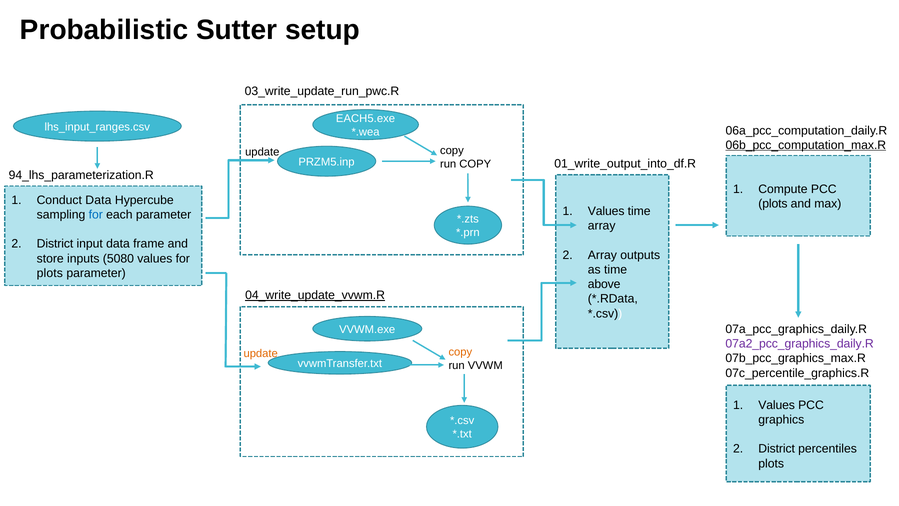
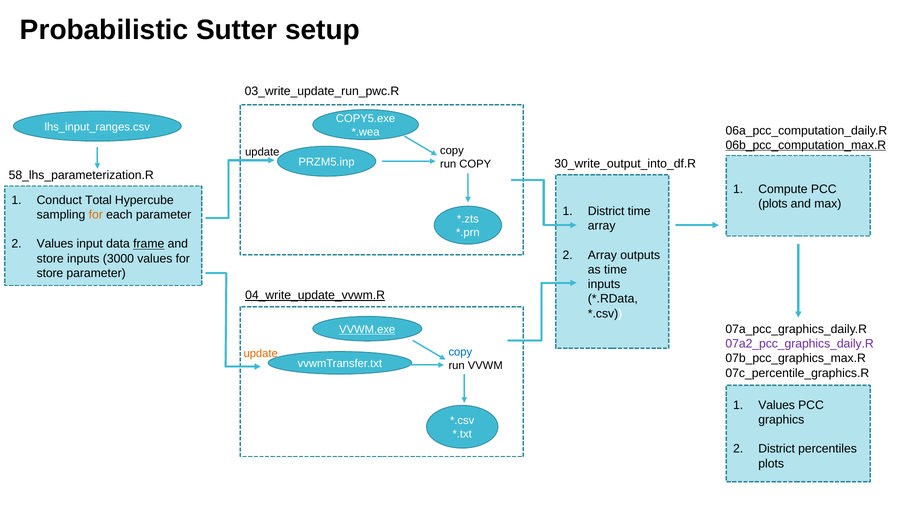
EACH5.exe: EACH5.exe -> COPY5.exe (366, 119)
01_write_output_into_df.R: 01_write_output_into_df.R -> 30_write_output_into_df.R (625, 164)
94_lhs_parameterization.R: 94_lhs_parameterization.R -> 58_lhs_parameterization.R (81, 175)
Conduct Data: Data -> Total (99, 200)
Values: Values -> District (606, 211)
for colour: blue -> orange (96, 215)
District: District -> Values (55, 244)
frame underline: none -> present (149, 244)
5080: 5080 -> 3000 (118, 258)
plots: plots -> store (50, 273)
above: above -> inputs (604, 284)
VVWM.exe underline: none -> present (367, 329)
copy colour: orange -> blue (460, 352)
